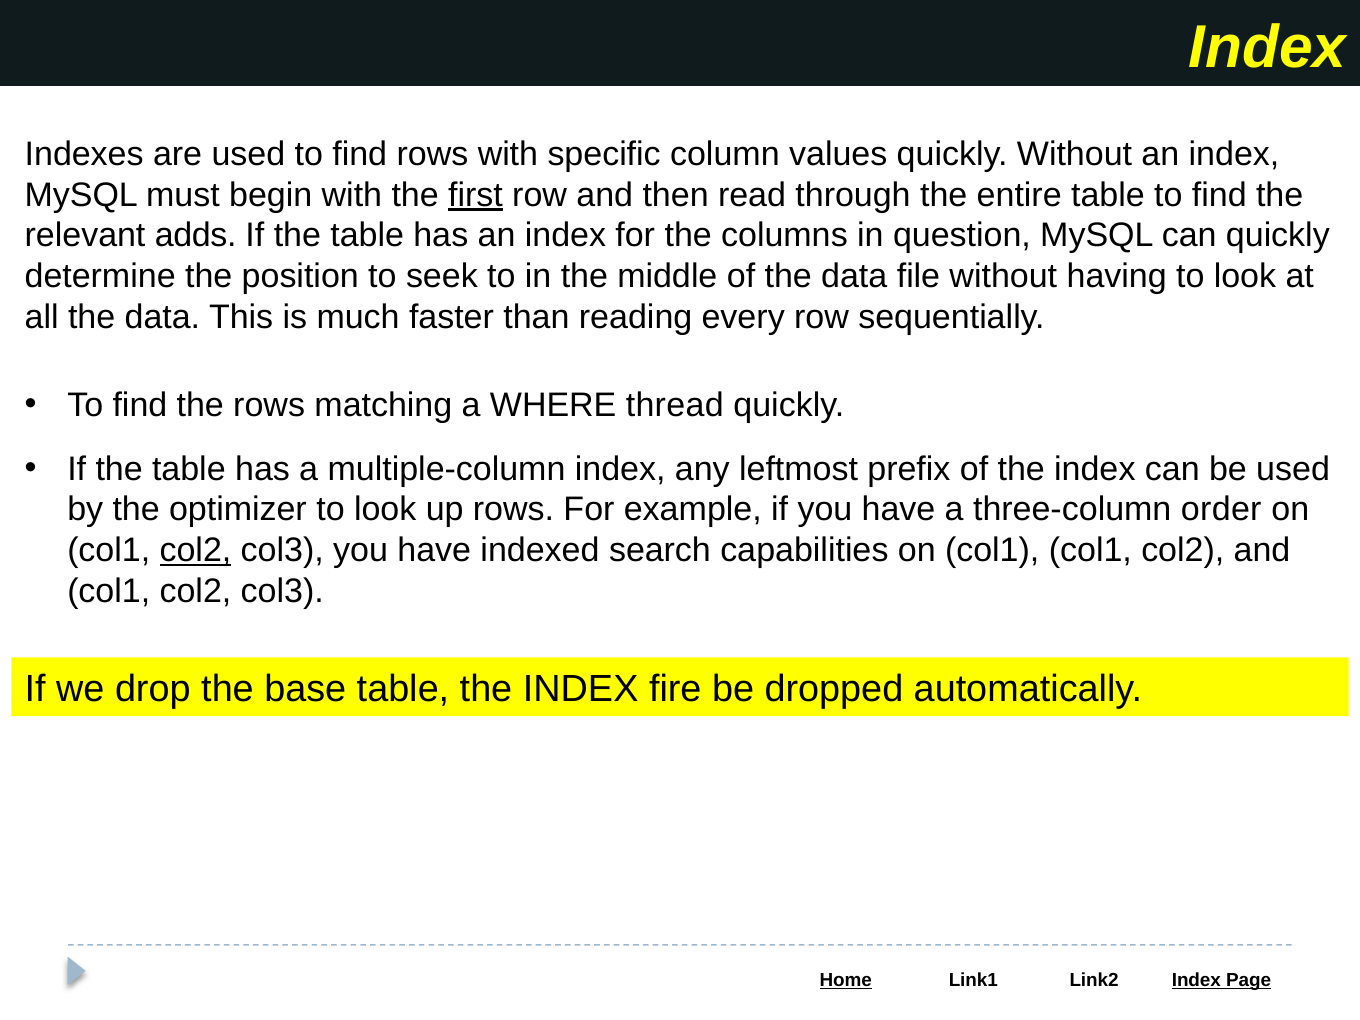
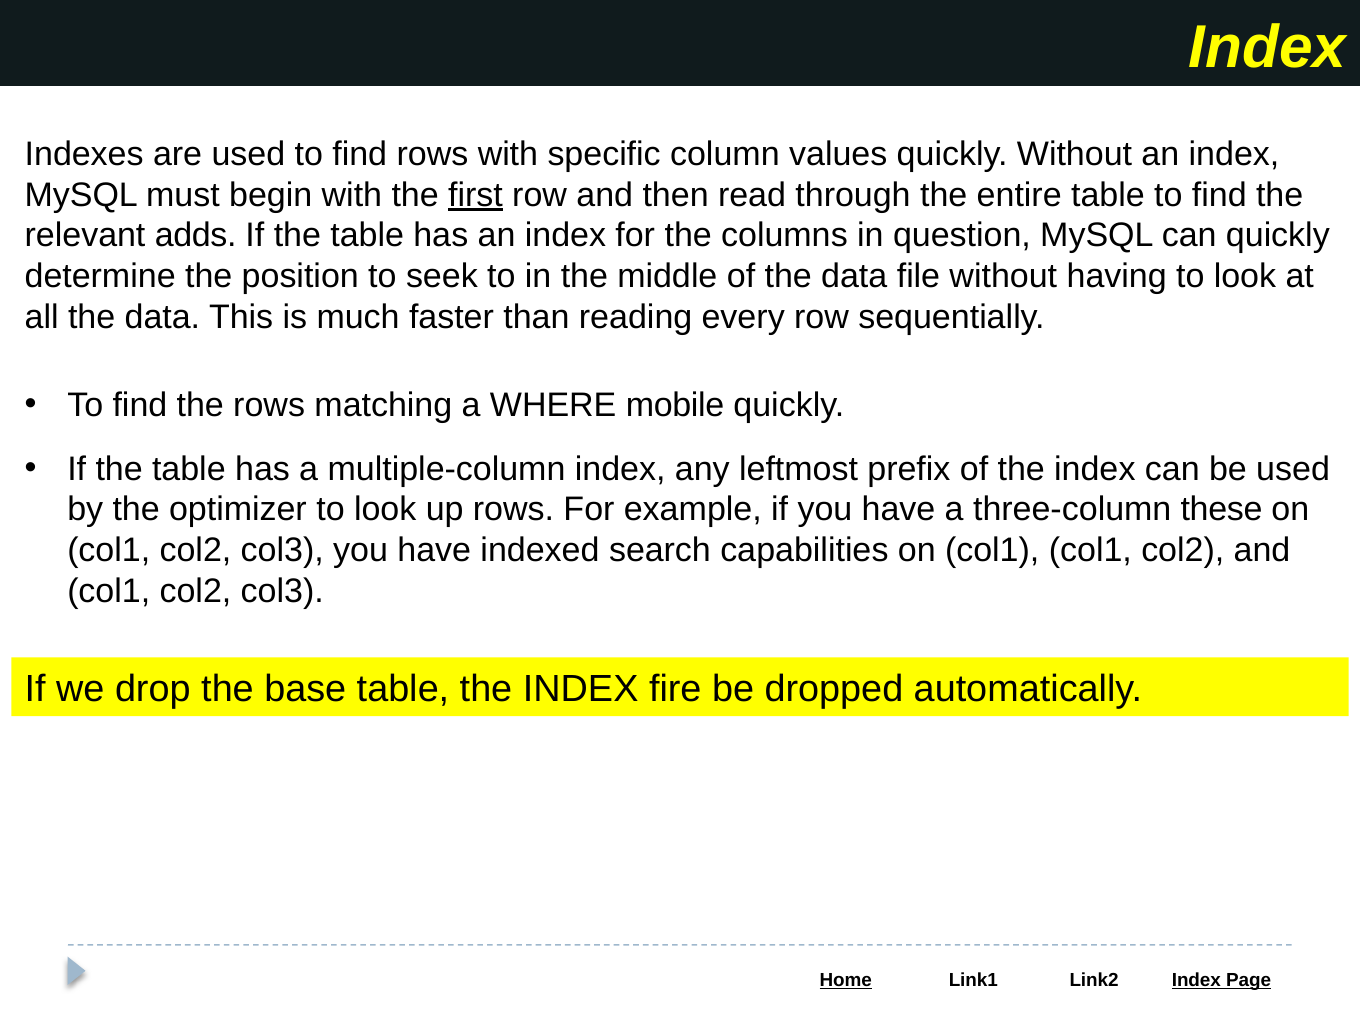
thread: thread -> mobile (675, 405)
order: order -> these (1222, 510)
col2 underline: present -> none (195, 550)
